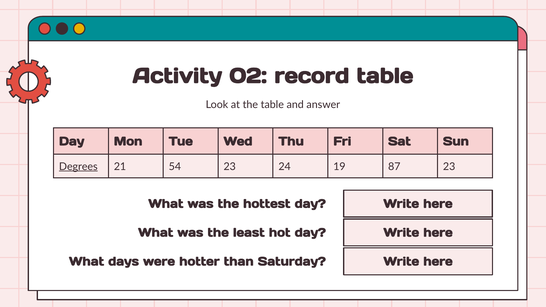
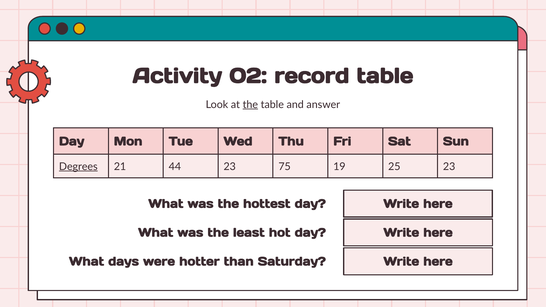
the underline: none -> present (250, 105)
54: 54 -> 44 (175, 167)
24: 24 -> 75 (285, 167)
87: 87 -> 25 (394, 167)
